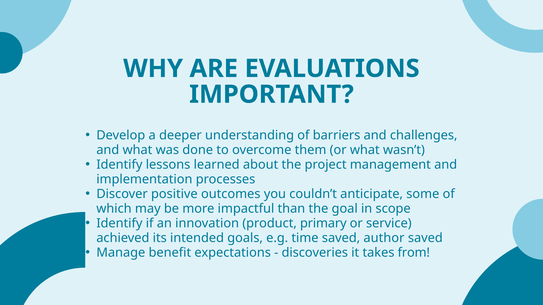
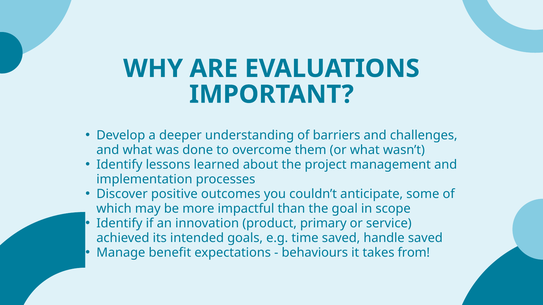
author: author -> handle (384, 238)
discoveries: discoveries -> behaviours (315, 253)
